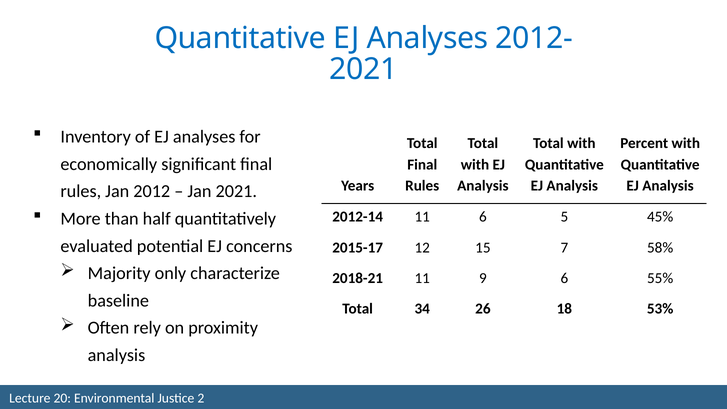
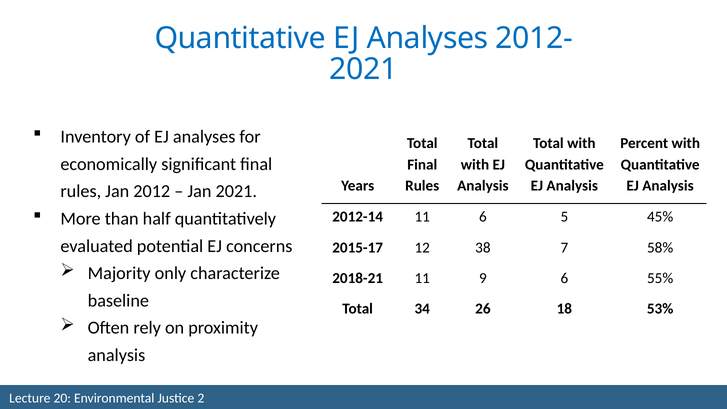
15: 15 -> 38 (483, 248)
